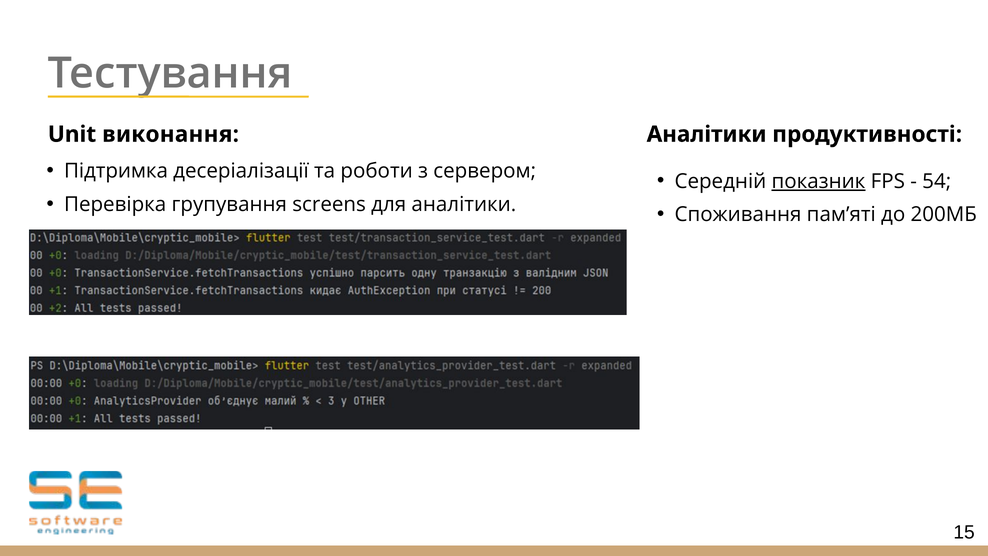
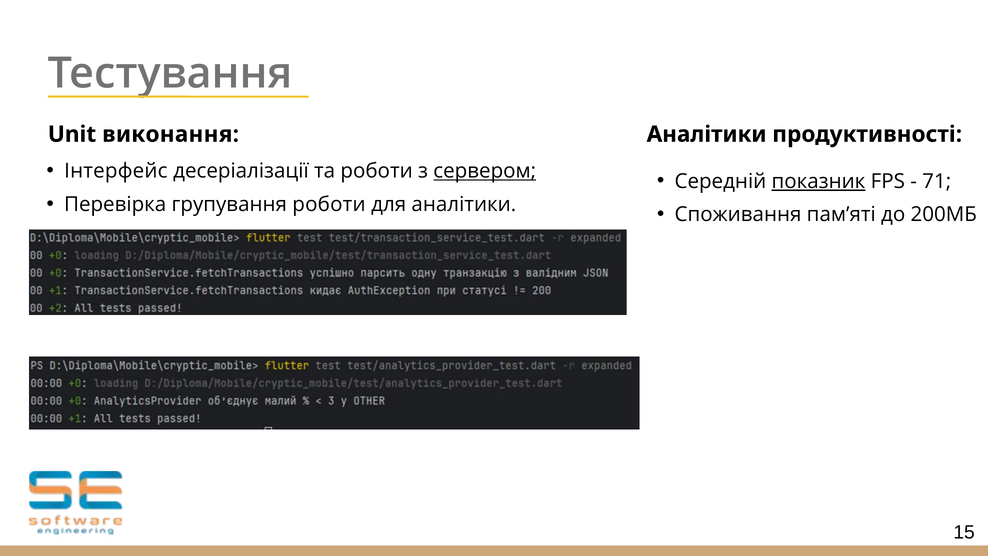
Підтримка: Підтримка -> Інтерфейс (116, 171)
сервером underline: none -> present (485, 171)
54: 54 -> 71 (937, 181)
групування screens: screens -> роботи (329, 204)
